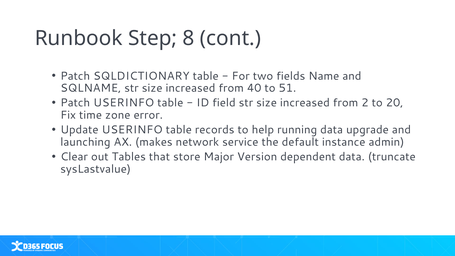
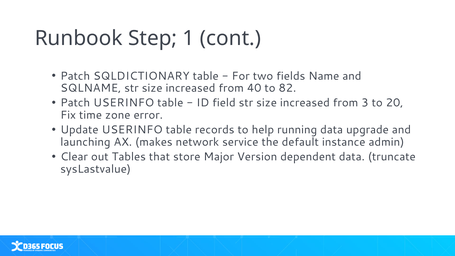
8: 8 -> 1 (189, 38)
51: 51 -> 82 (287, 88)
2: 2 -> 3 (365, 103)
